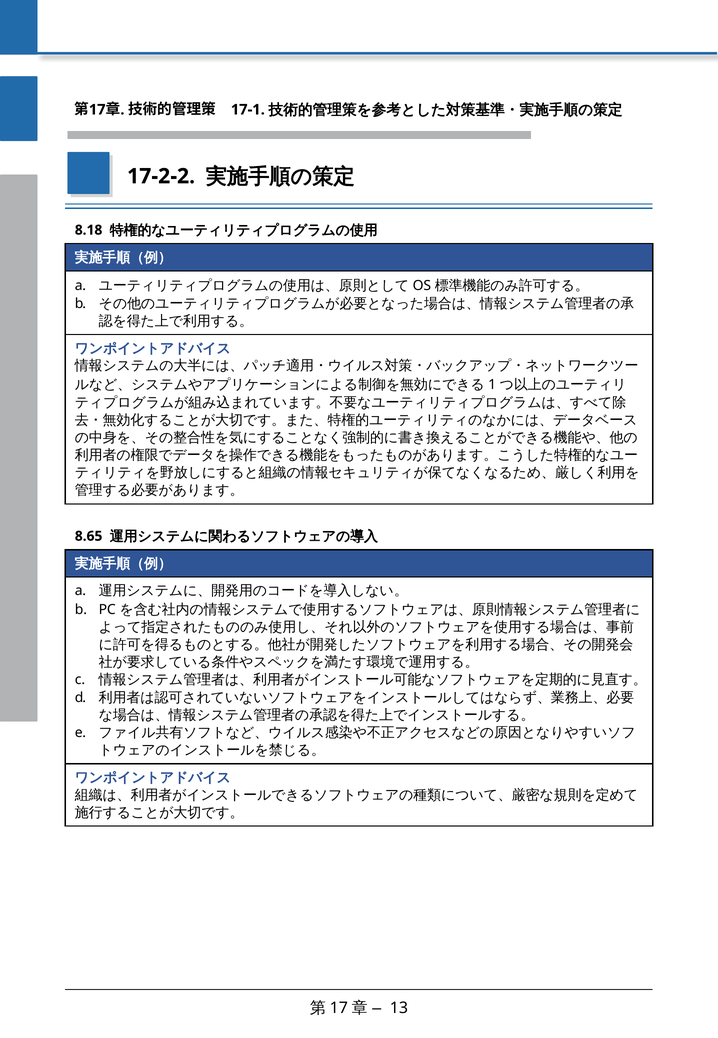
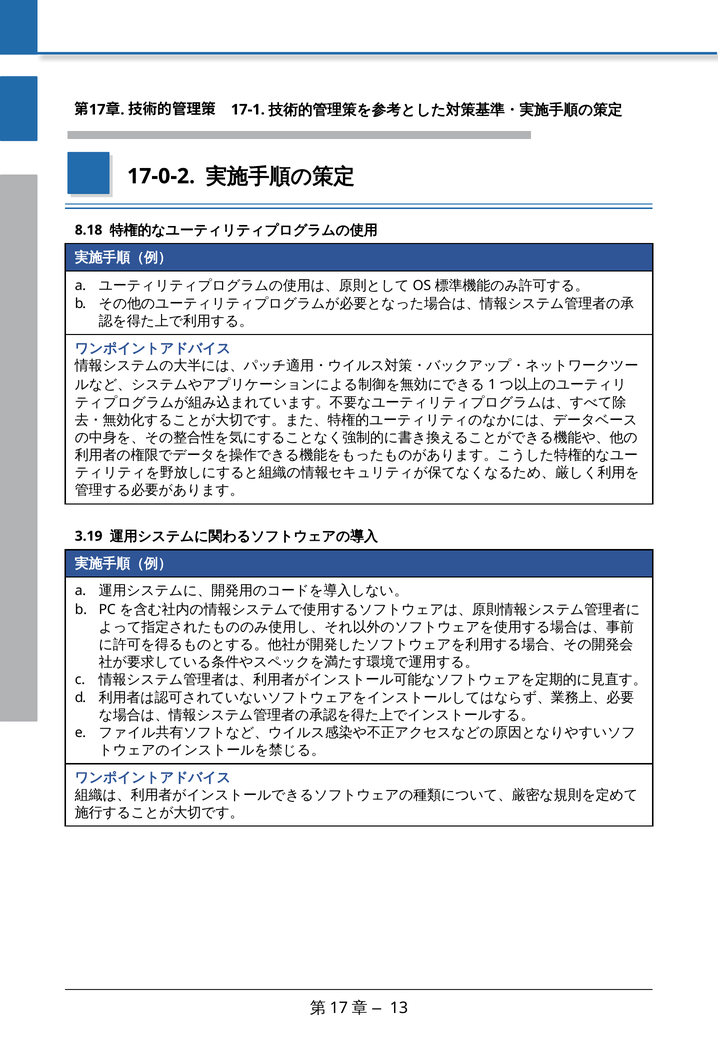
17-2-2: 17-2-2 -> 17-0-2 (161, 176)
8.65: 8.65 -> 3.19 (89, 536)
